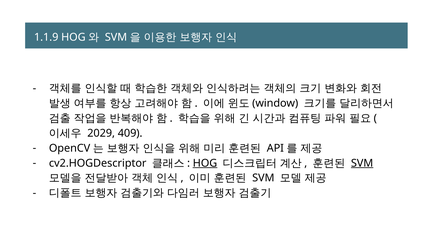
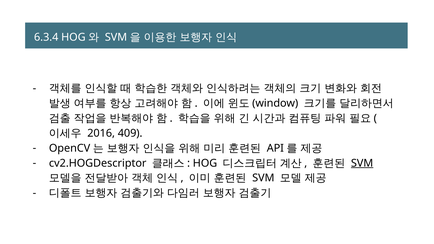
1.1.9: 1.1.9 -> 6.3.4 (46, 37)
2029: 2029 -> 2016 (101, 133)
HOG underline: present -> none (205, 163)
